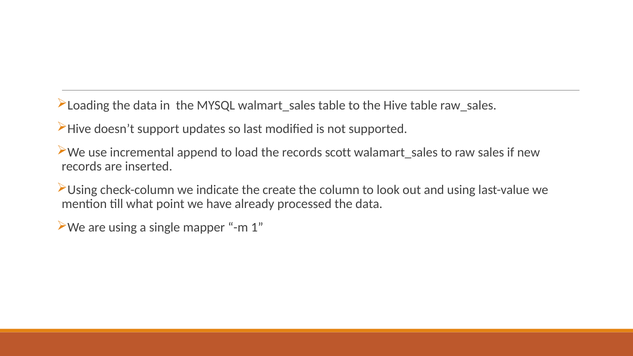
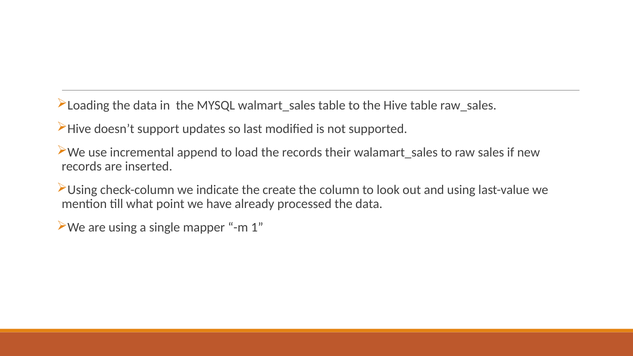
scott: scott -> their (338, 152)
